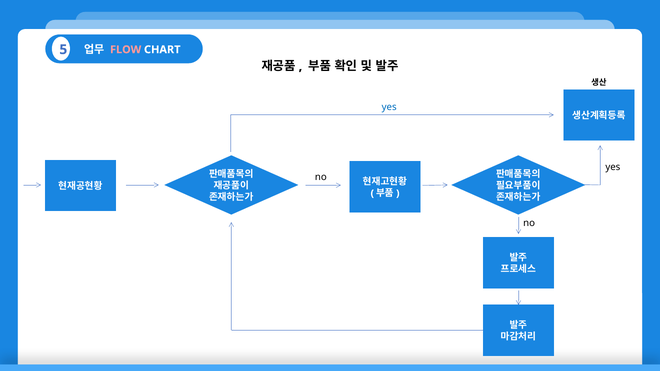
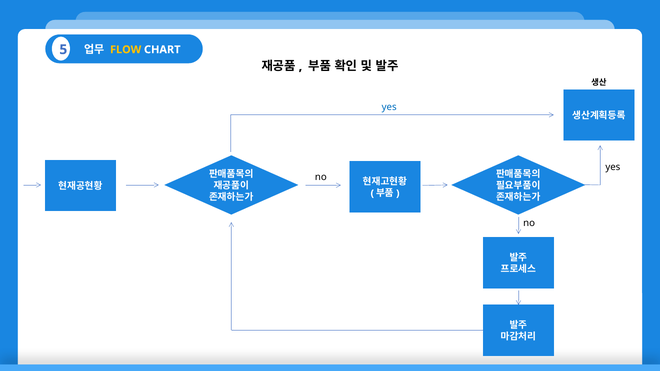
FLOW colour: pink -> yellow (126, 50)
